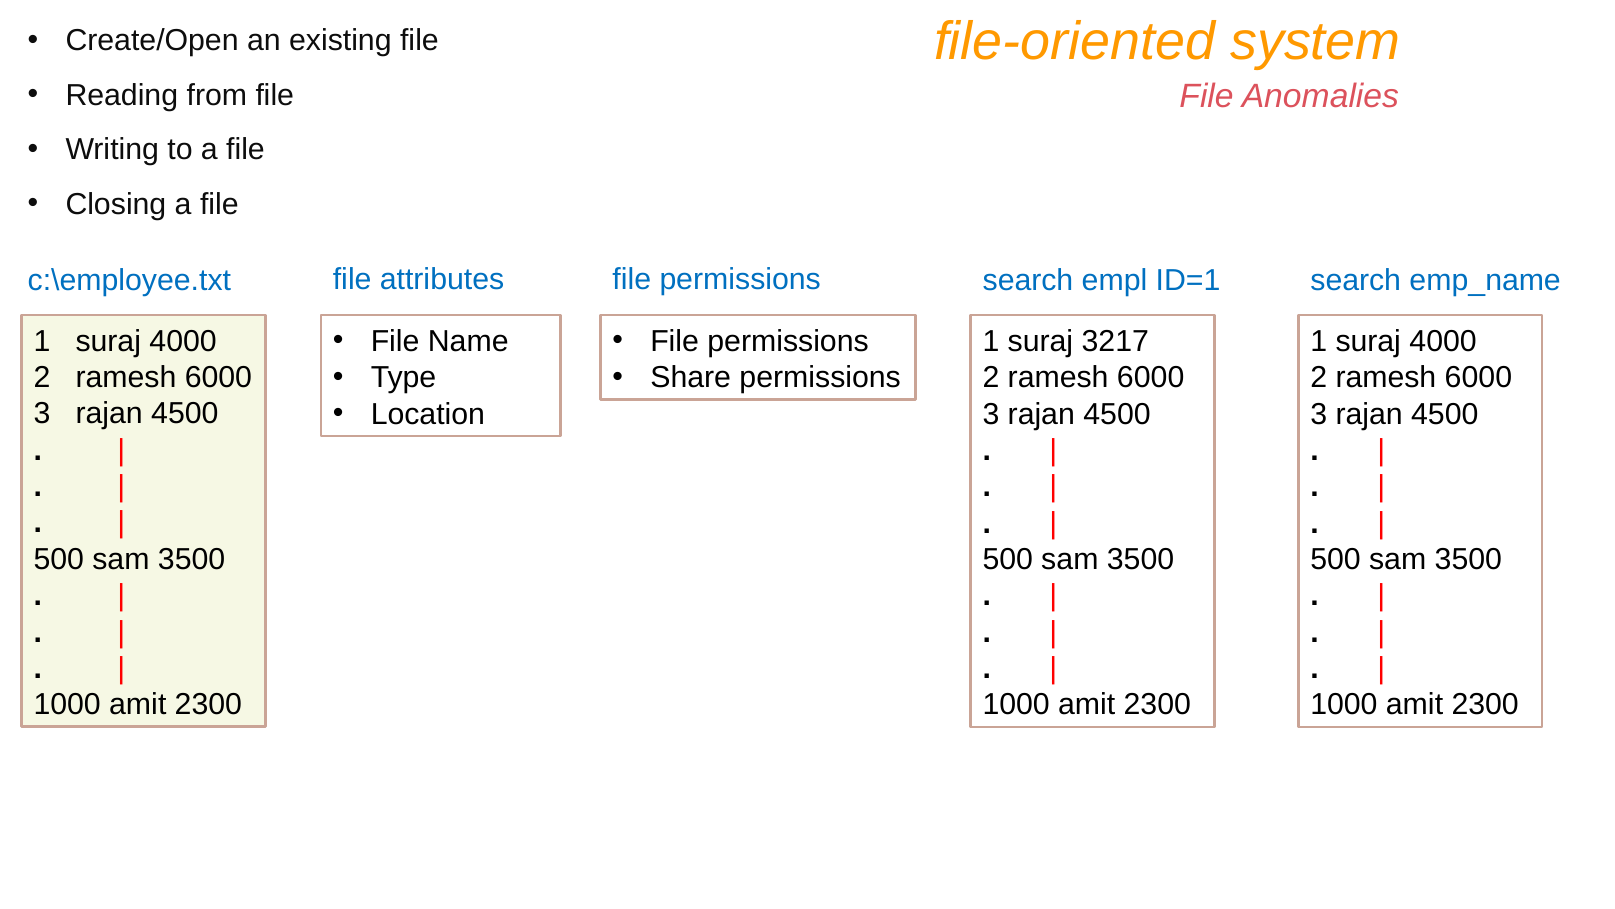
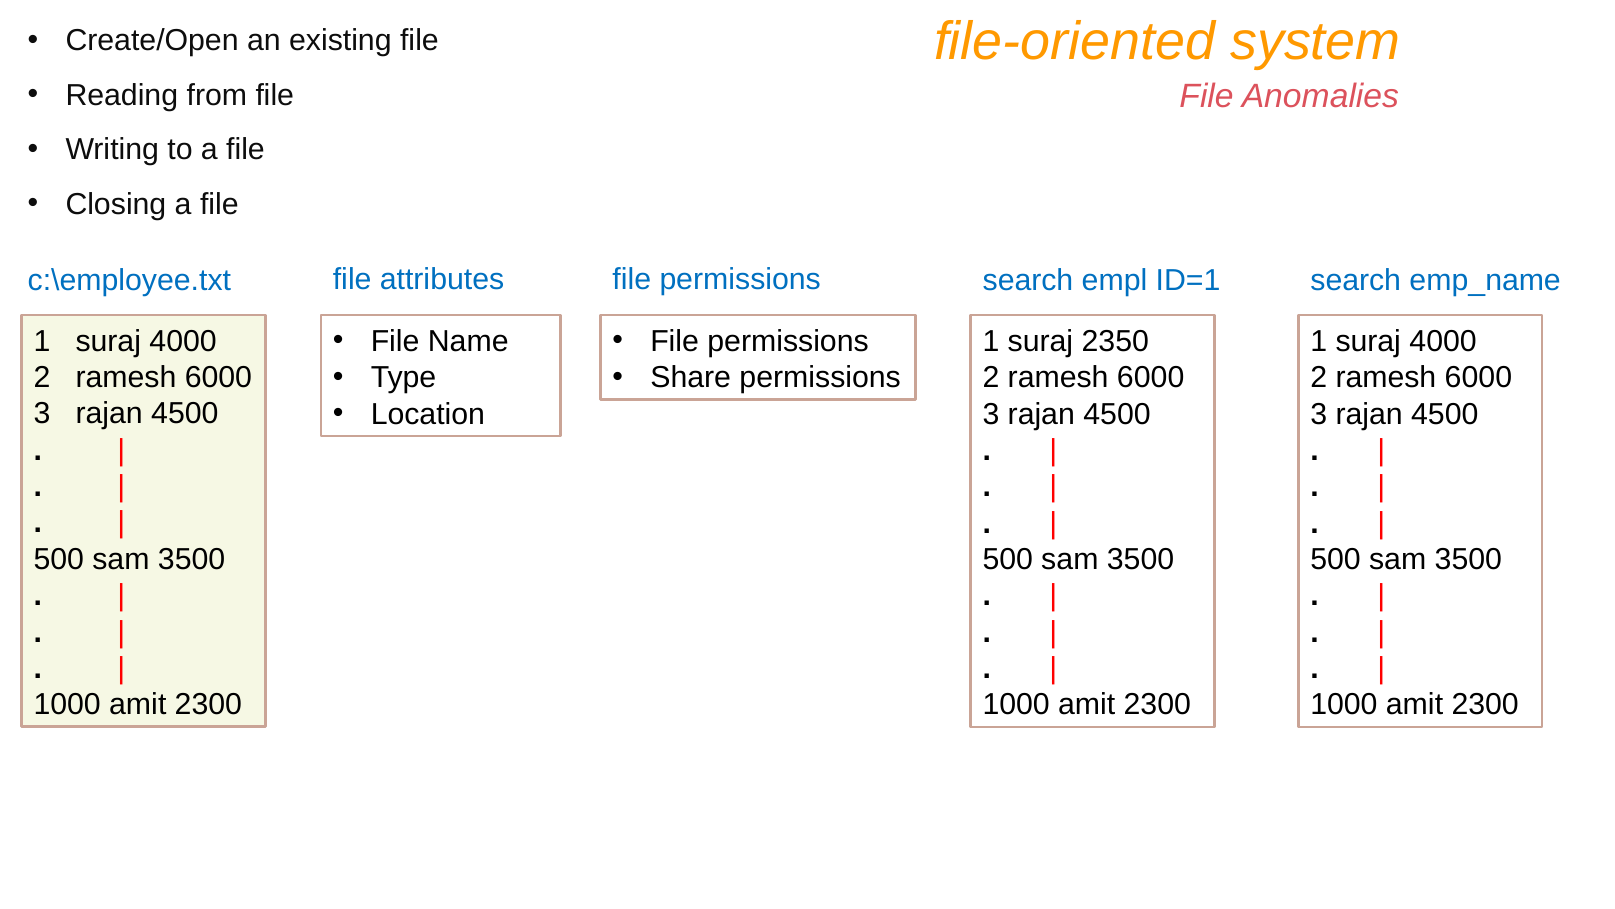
3217: 3217 -> 2350 (1115, 341)
